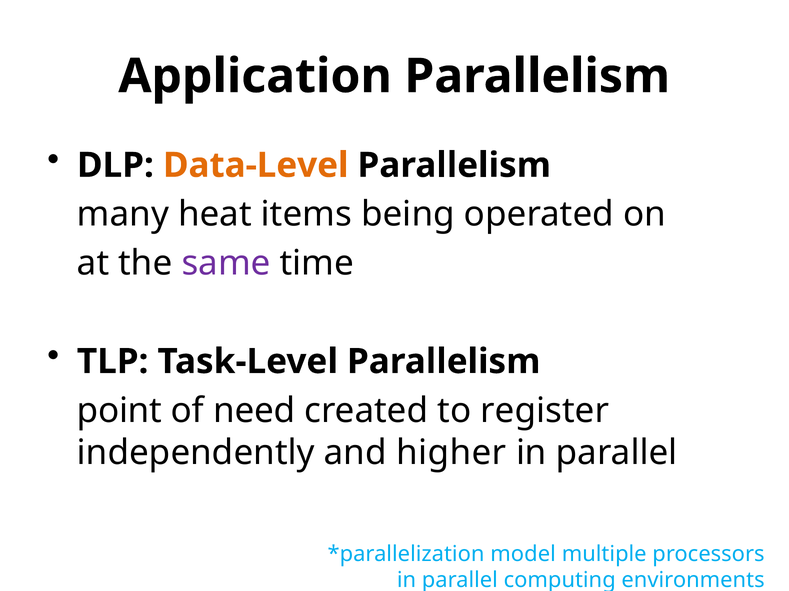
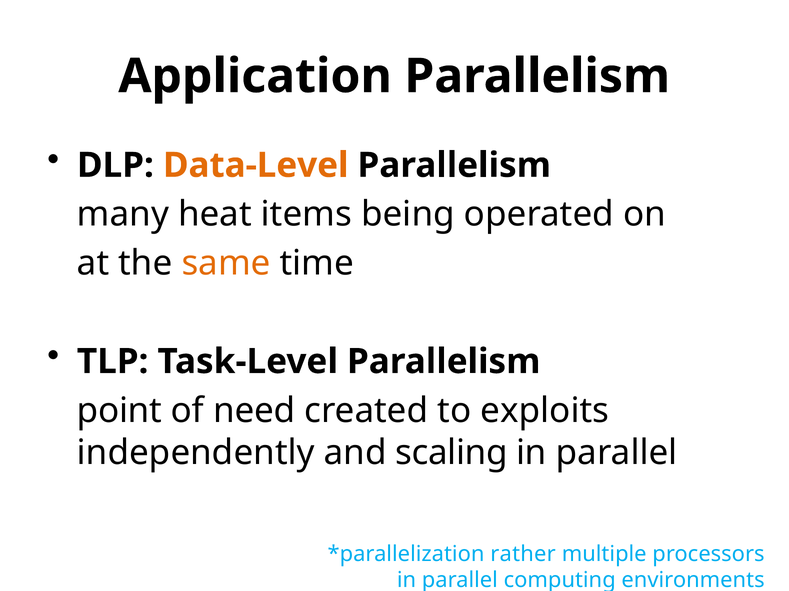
same colour: purple -> orange (226, 264)
register: register -> exploits (545, 411)
higher: higher -> scaling (452, 453)
model: model -> rather (523, 555)
